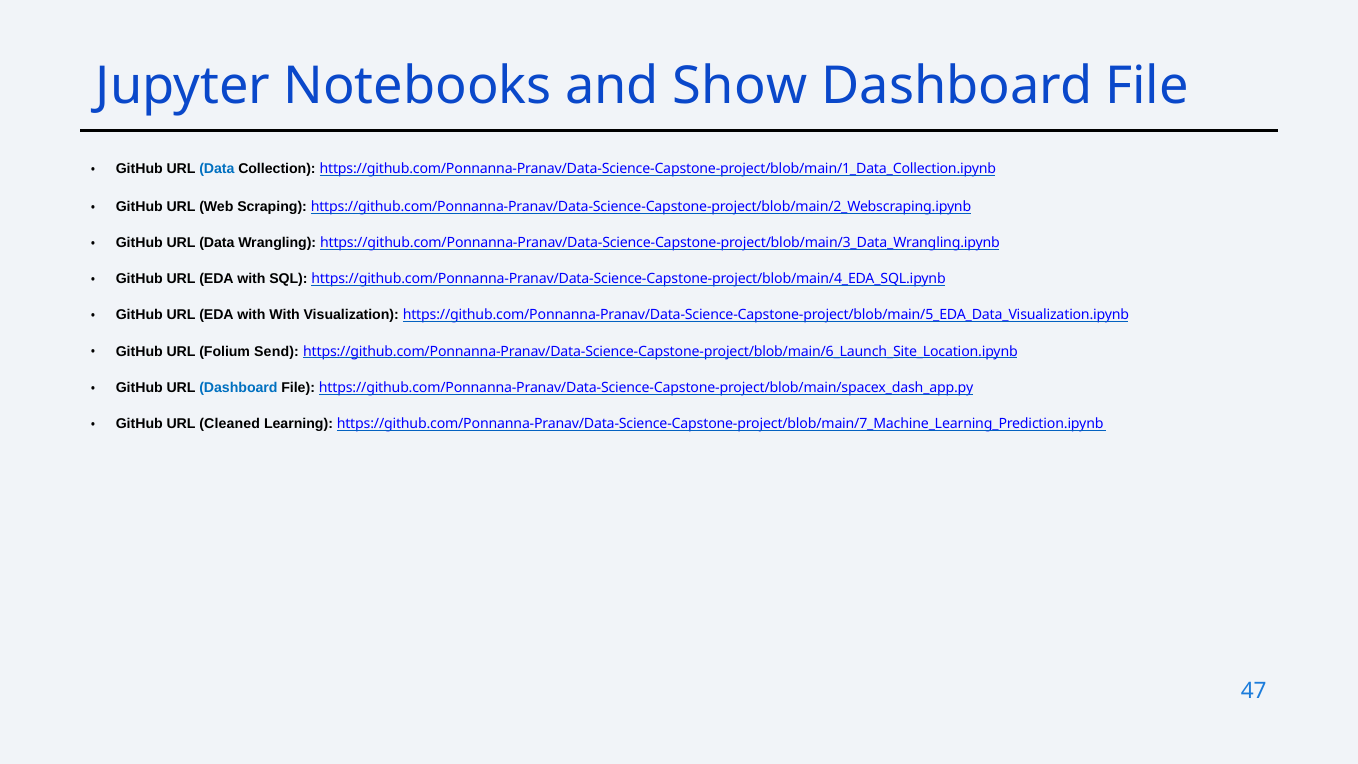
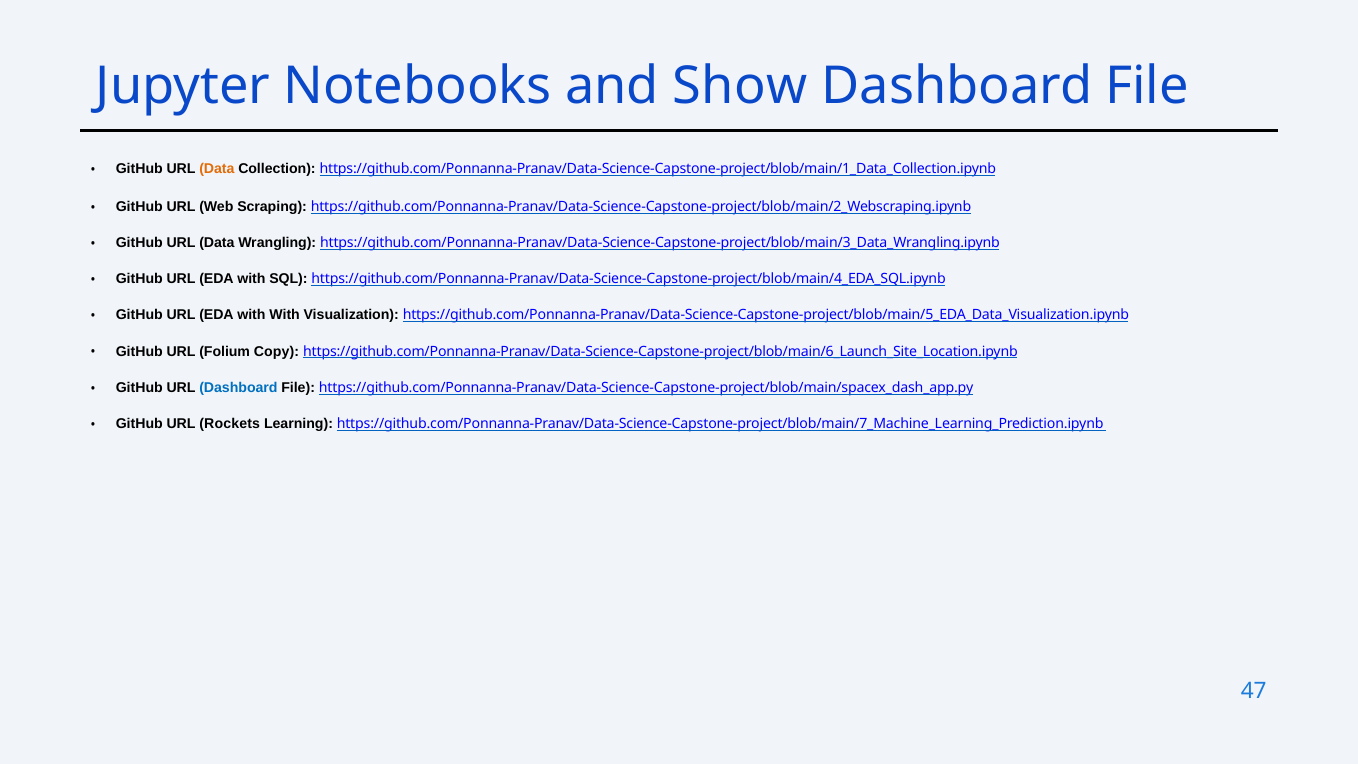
Data colour: blue -> orange (217, 169)
Send: Send -> Copy (277, 351)
Cleaned: Cleaned -> Rockets (230, 424)
